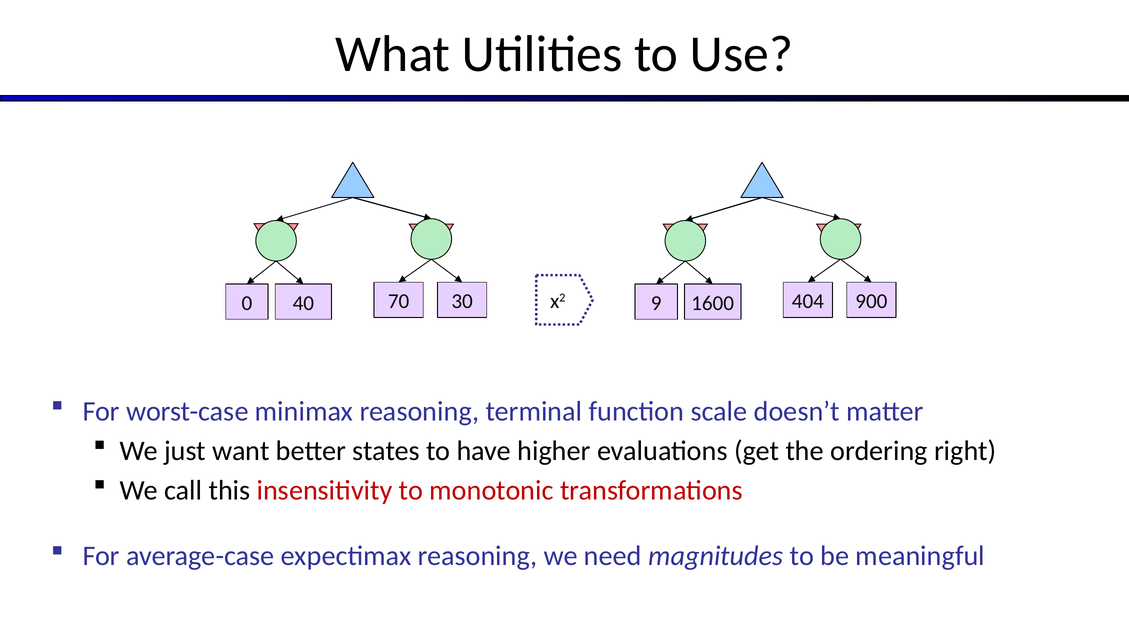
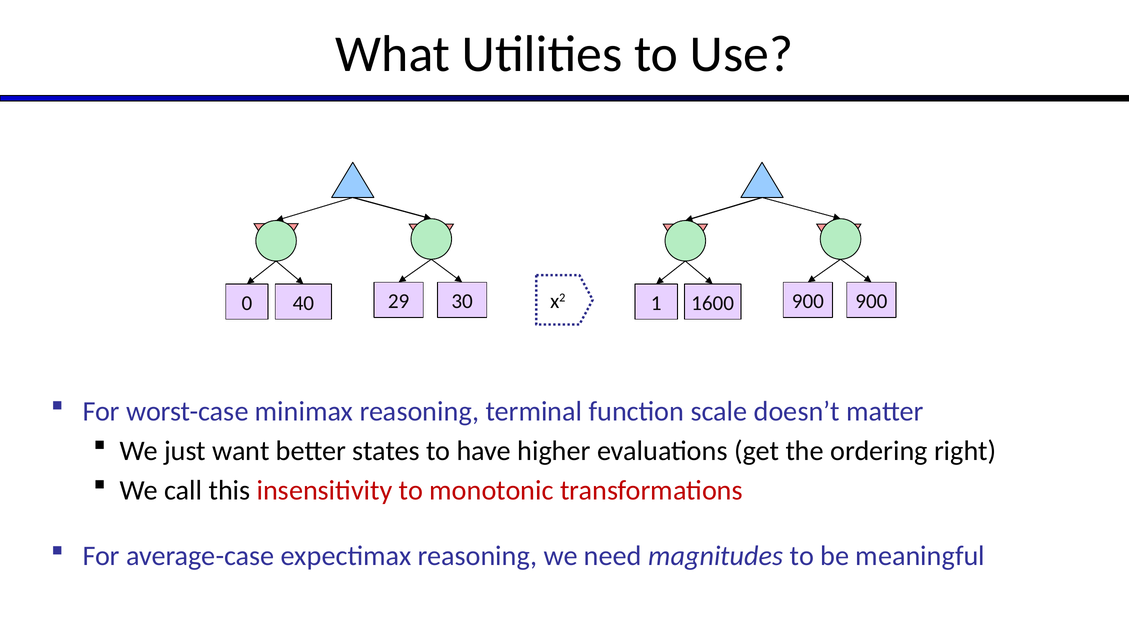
70: 70 -> 29 (399, 301)
9: 9 -> 1 (656, 303)
1600 404: 404 -> 900 (808, 301)
